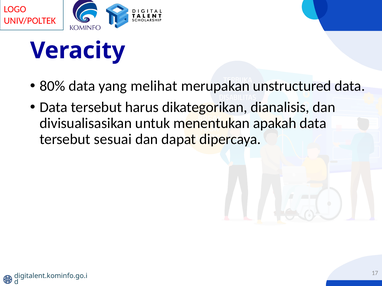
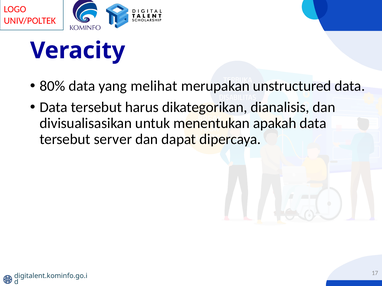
sesuai: sesuai -> server (113, 139)
